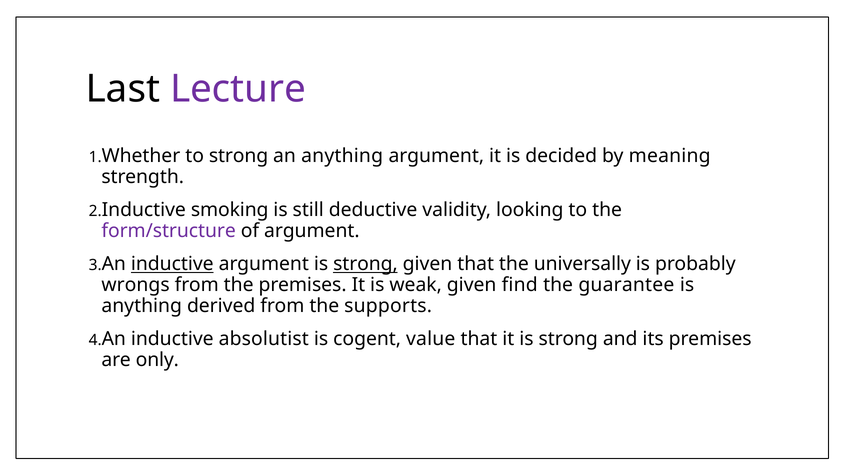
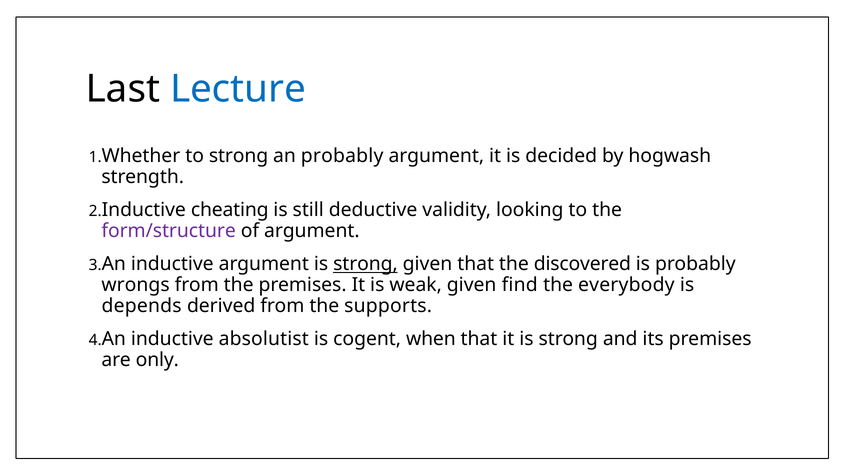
Lecture colour: purple -> blue (238, 89)
an anything: anything -> probably (342, 156)
meaning: meaning -> hogwash (670, 156)
smoking: smoking -> cheating (230, 210)
inductive underline: present -> none (172, 264)
universally: universally -> discovered (582, 264)
guarantee: guarantee -> everybody (626, 285)
anything: anything -> depends (142, 306)
value: value -> when (431, 339)
